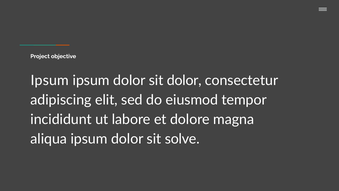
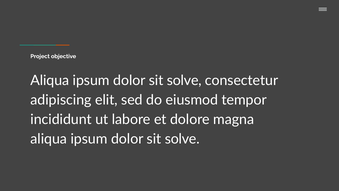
Ipsum: Ipsum -> Aliqua (50, 80)
dolor: dolor -> solve (184, 80)
